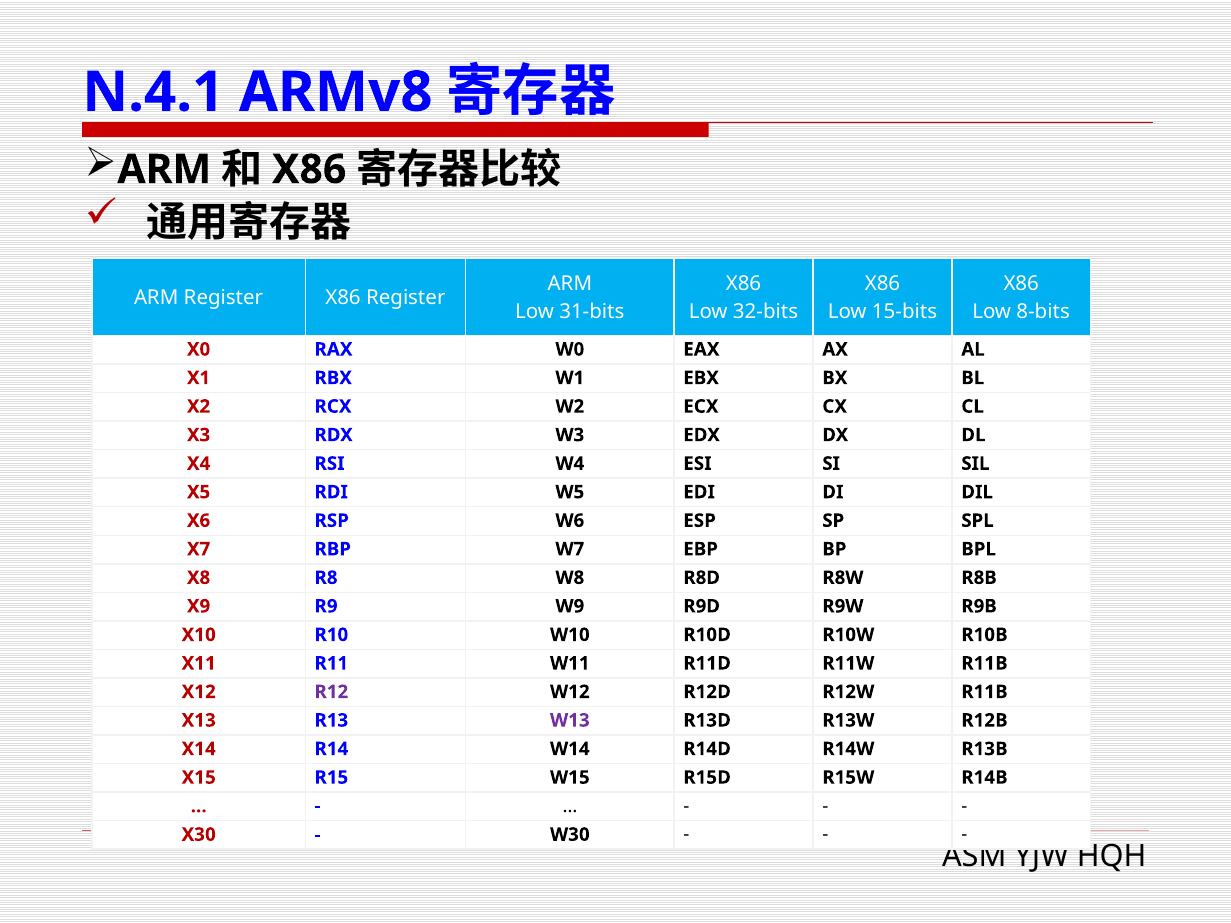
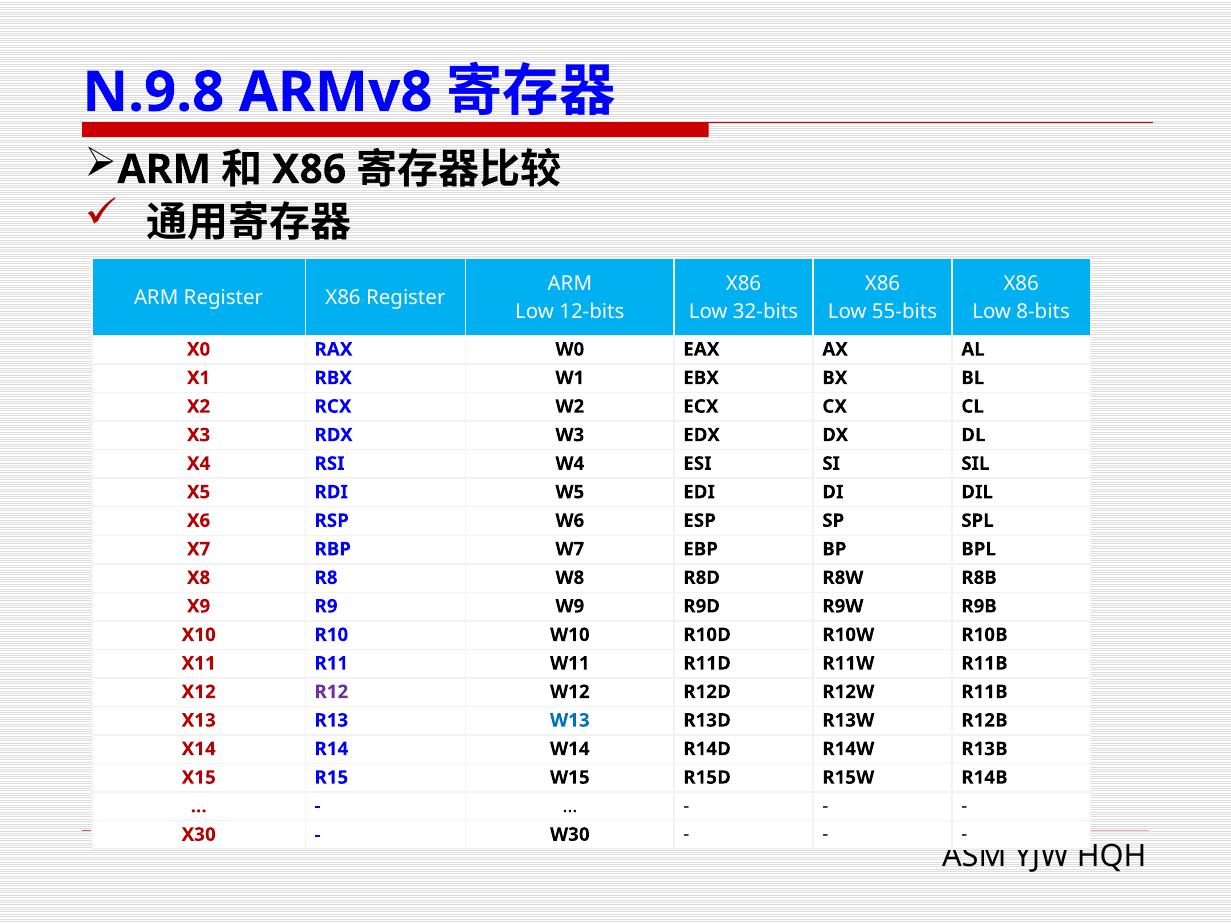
N.4.1: N.4.1 -> N.9.8 (153, 92)
31-bits: 31-bits -> 12-bits (592, 312)
15-bits: 15-bits -> 55-bits (905, 312)
W13 colour: purple -> blue (570, 721)
